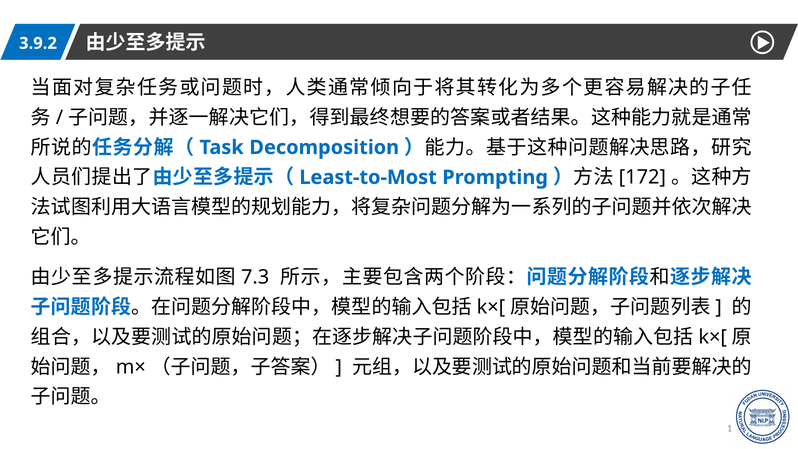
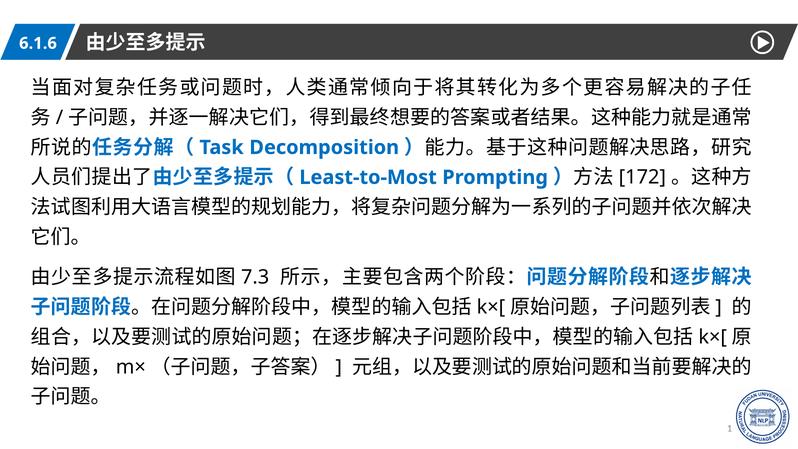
3.9.2: 3.9.2 -> 6.1.6 (38, 43)
